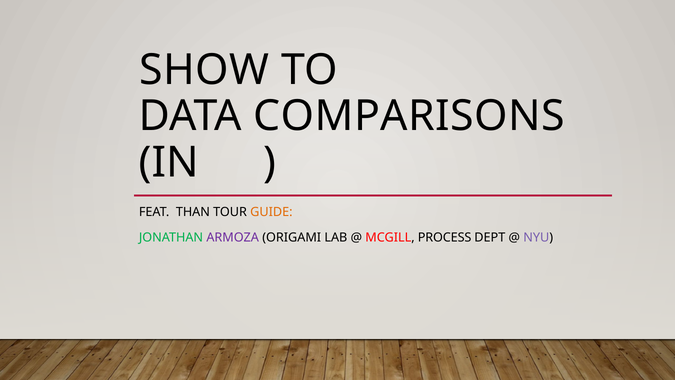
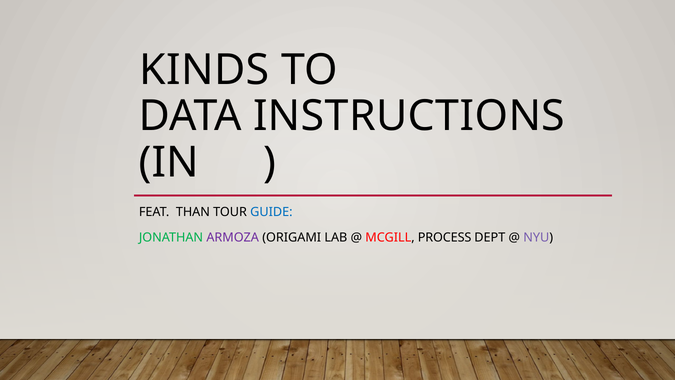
SHOW: SHOW -> KINDS (204, 70)
COMPARISONS: COMPARISONS -> INSTRUCTIONS (409, 116)
GUIDE colour: orange -> blue (271, 212)
